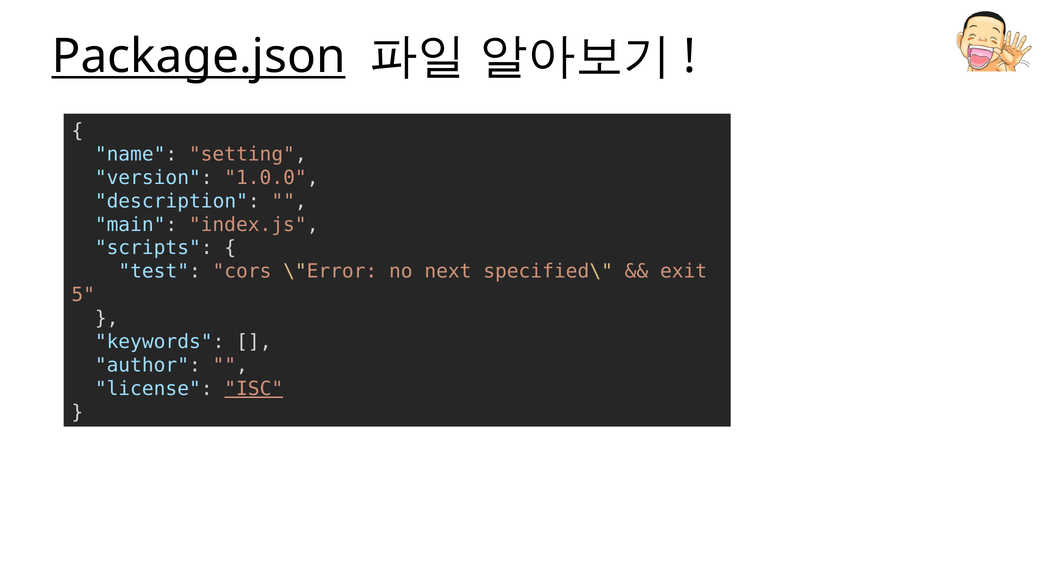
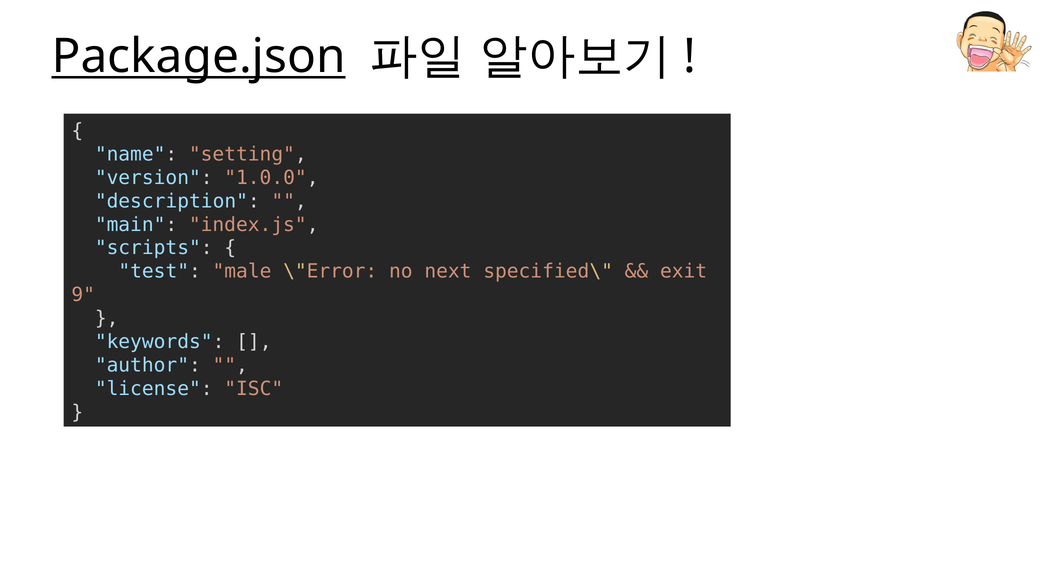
cors: cors -> male (242, 272)
5: 5 -> 9 (83, 295)
ISC underline: present -> none (254, 389)
